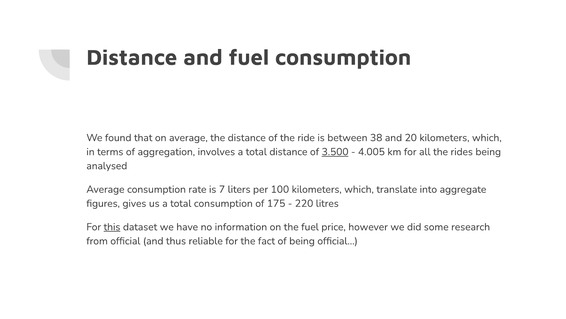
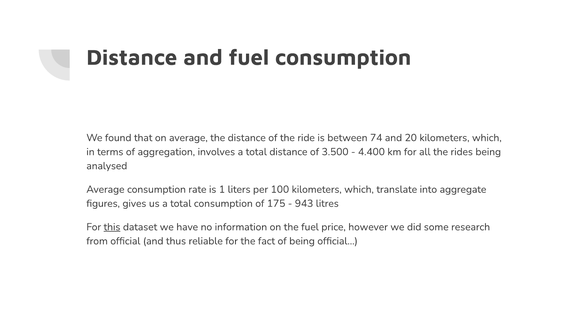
38: 38 -> 74 (376, 137)
3.500 underline: present -> none (335, 152)
4.005: 4.005 -> 4.400 (371, 152)
7: 7 -> 1 (222, 189)
220: 220 -> 943 (304, 203)
